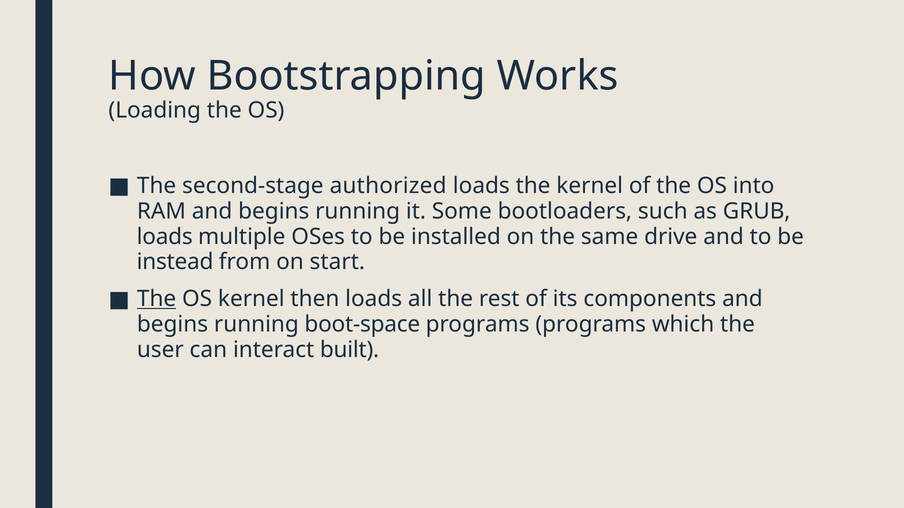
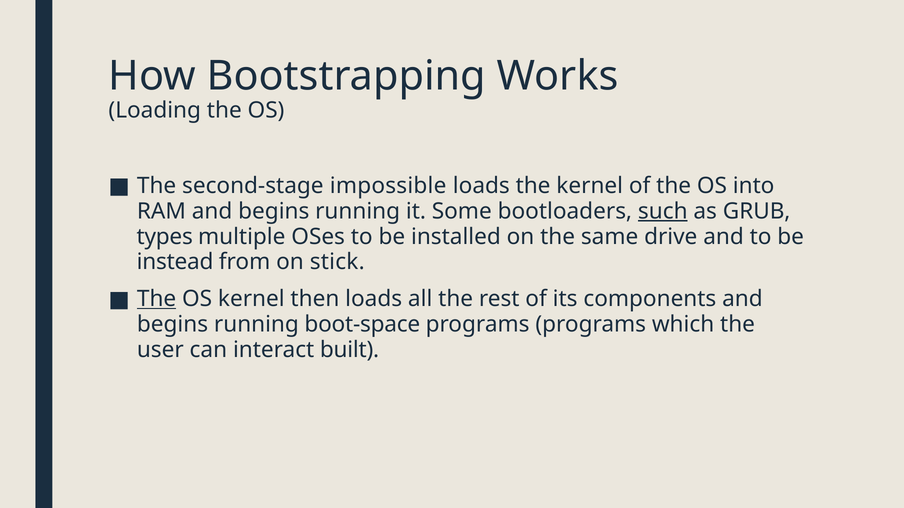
authorized: authorized -> impossible (388, 186)
such underline: none -> present (663, 211)
loads: loads -> types (165, 237)
start: start -> stick (337, 262)
